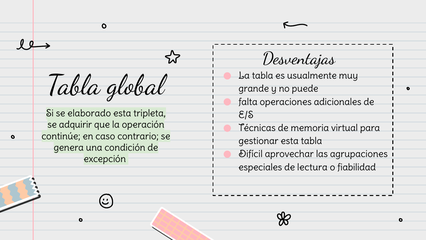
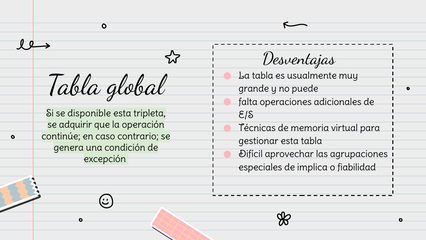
elaborado: elaborado -> disponible (89, 113)
lectura: lectura -> implica (312, 167)
